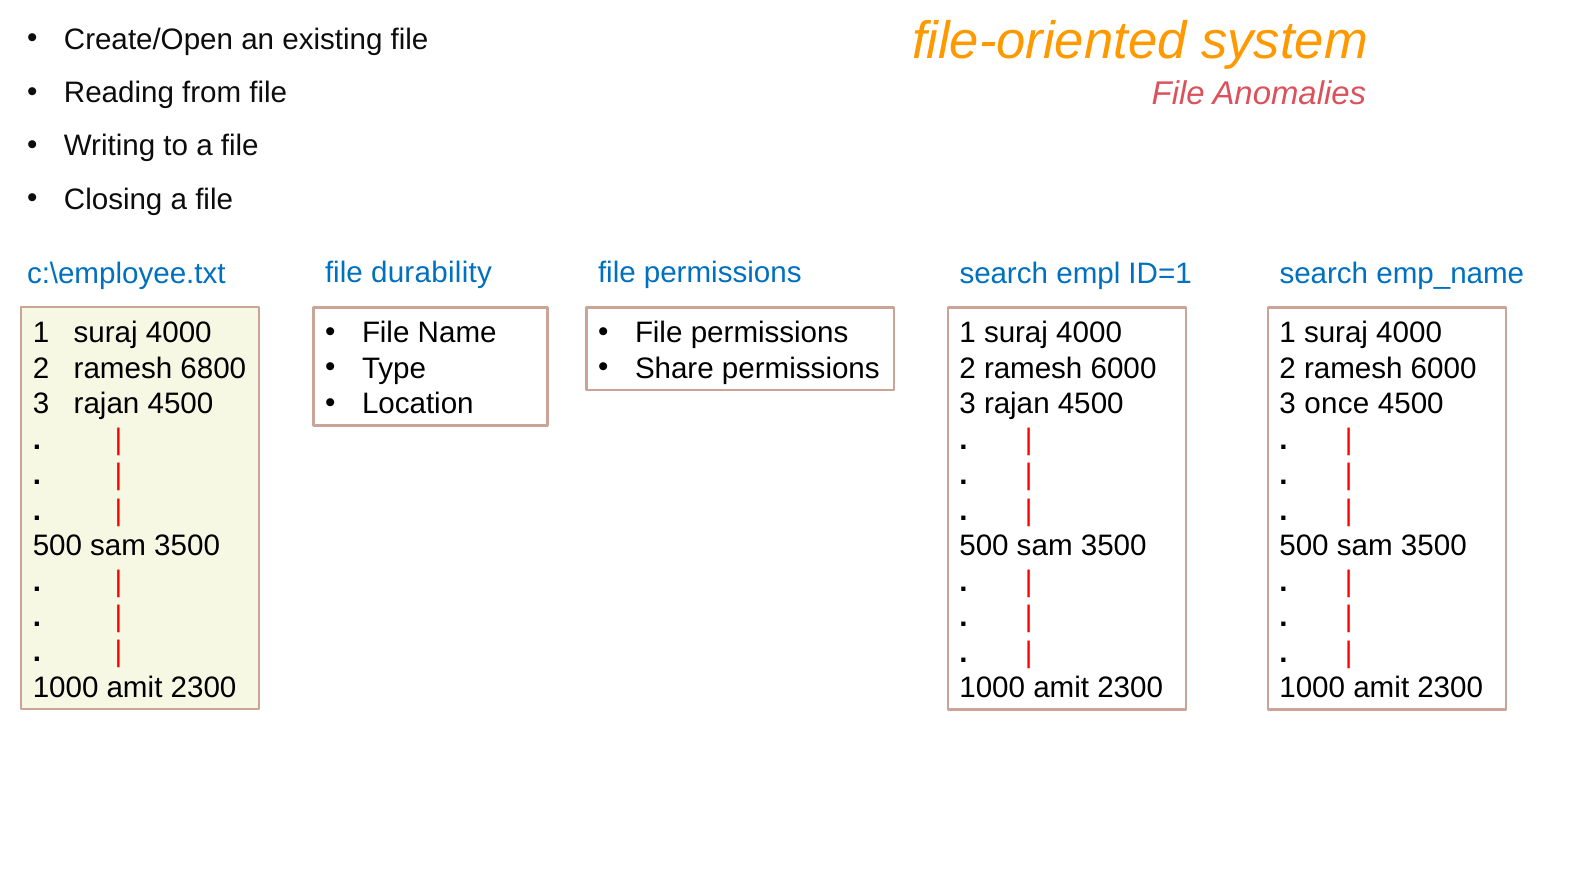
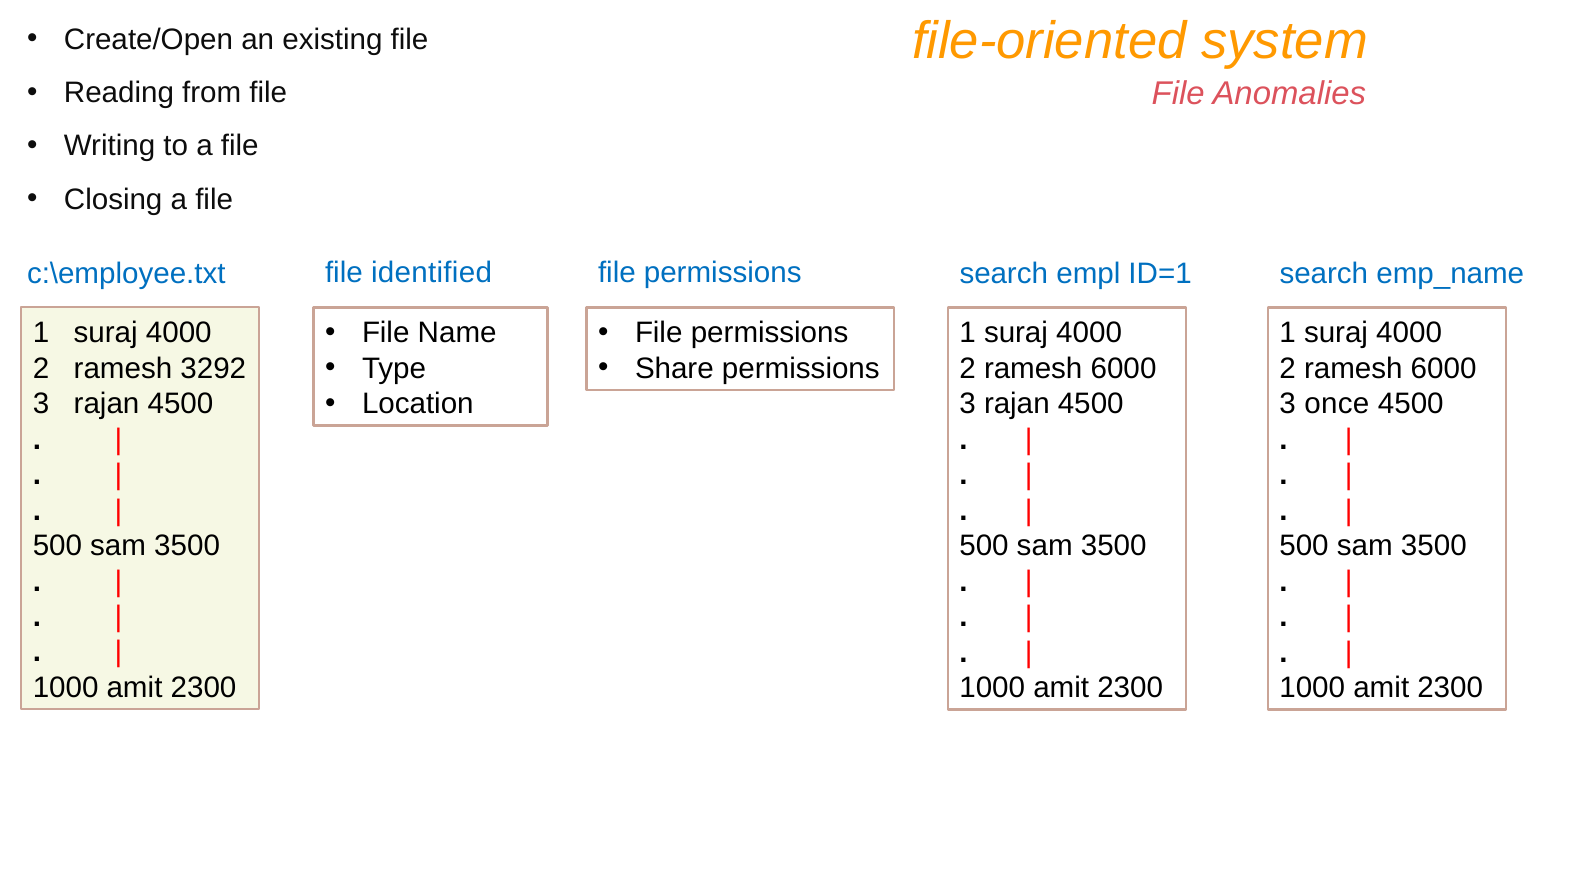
durability: durability -> identified (431, 273)
6800: 6800 -> 3292 (213, 368)
